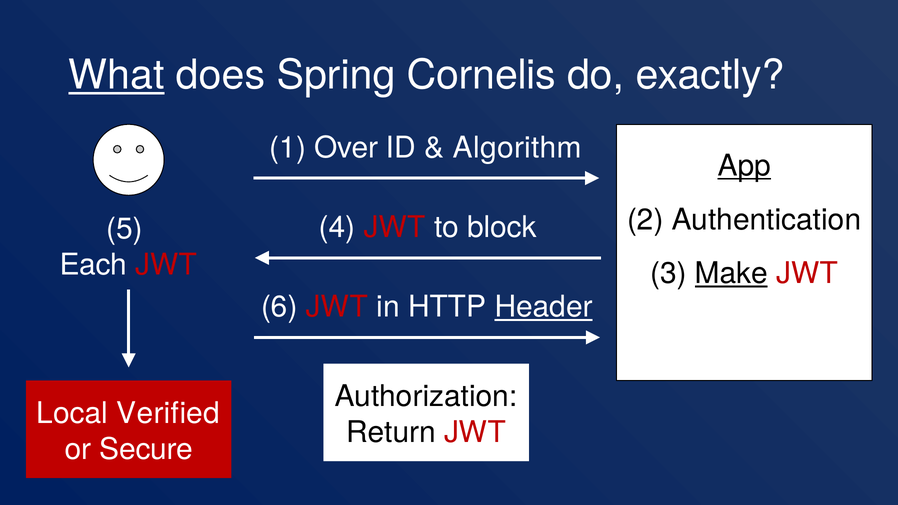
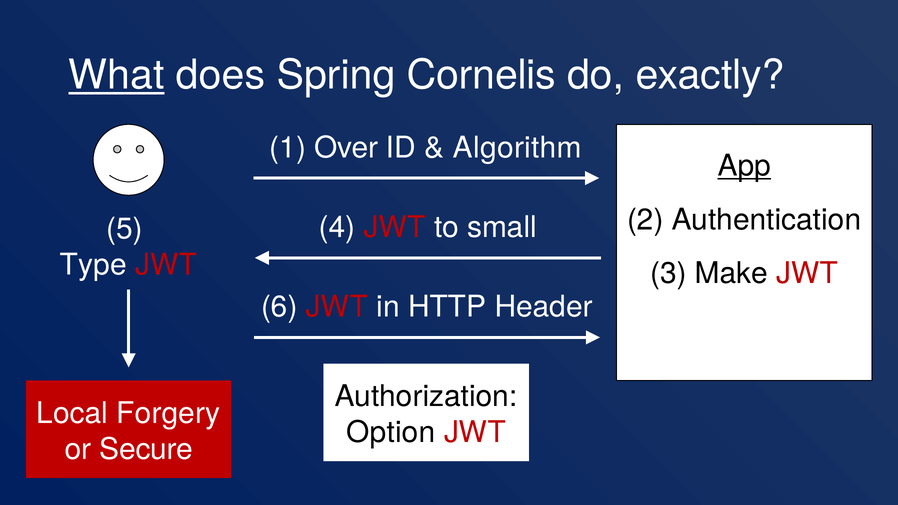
block: block -> small (502, 227)
Each: Each -> Type (93, 265)
Make underline: present -> none (731, 274)
Header underline: present -> none (544, 307)
Verified: Verified -> Forgery (168, 414)
Return: Return -> Option (391, 433)
